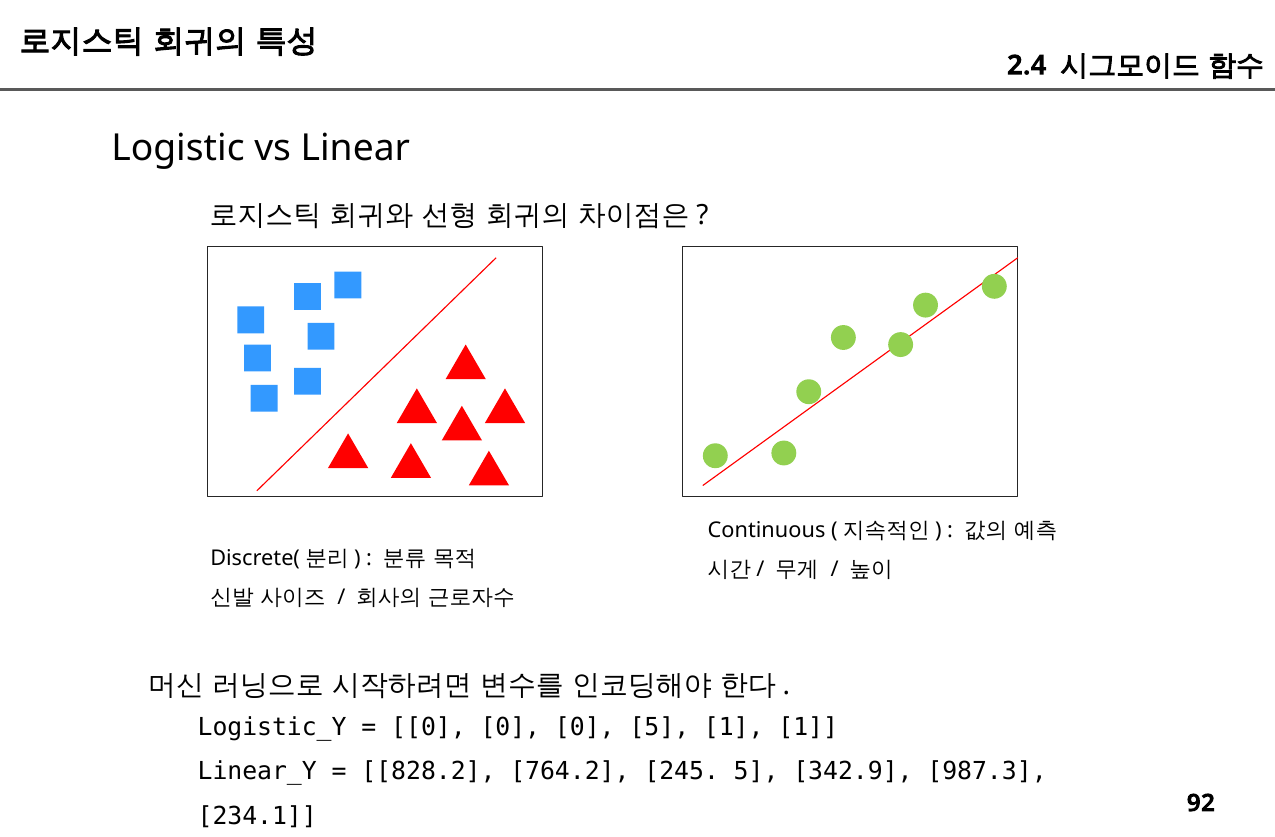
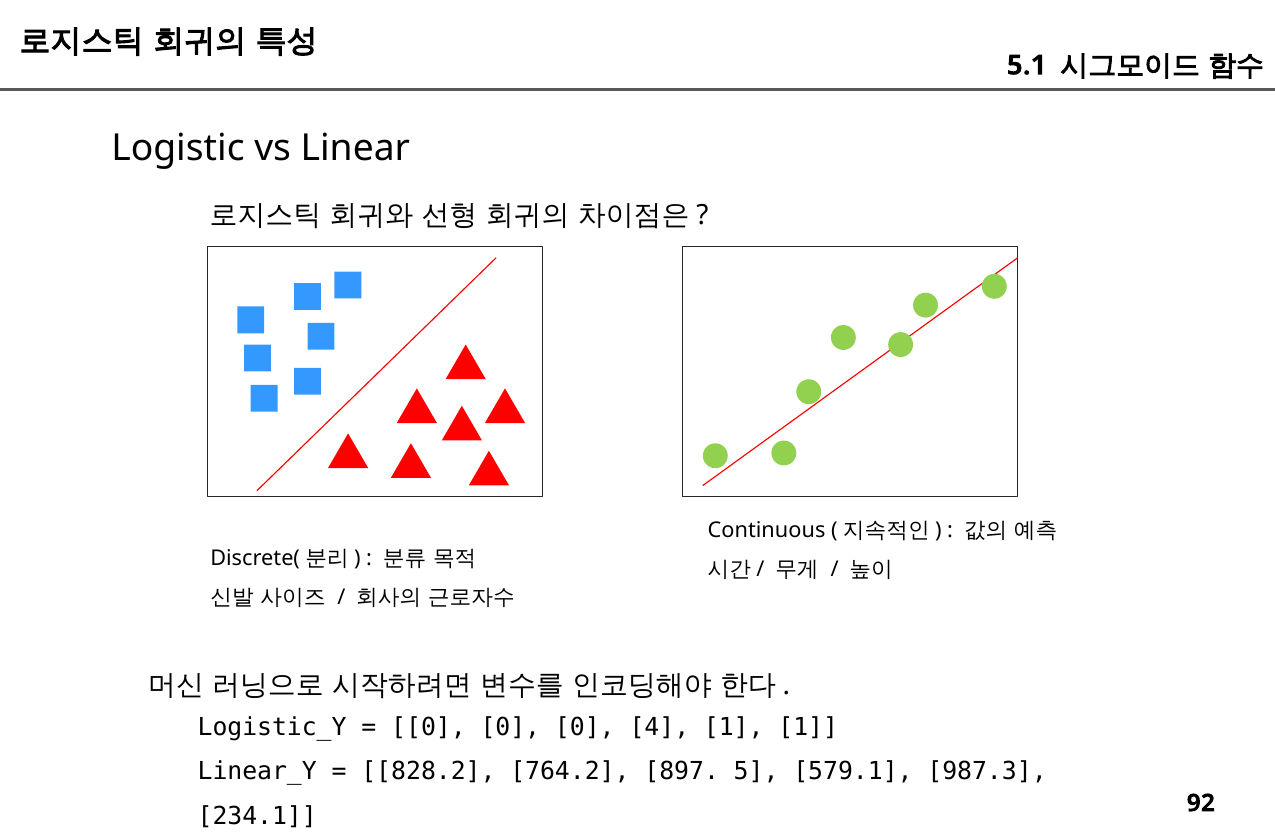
2.4: 2.4 -> 5.1 (1027, 65)
0 5: 5 -> 4 (659, 728)
245: 245 -> 897 (682, 772)
342.9: 342.9 -> 579.1 (853, 772)
